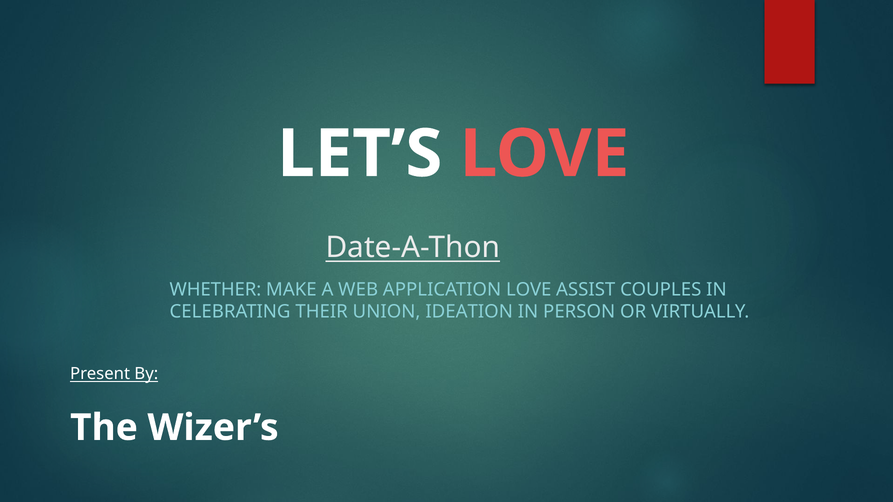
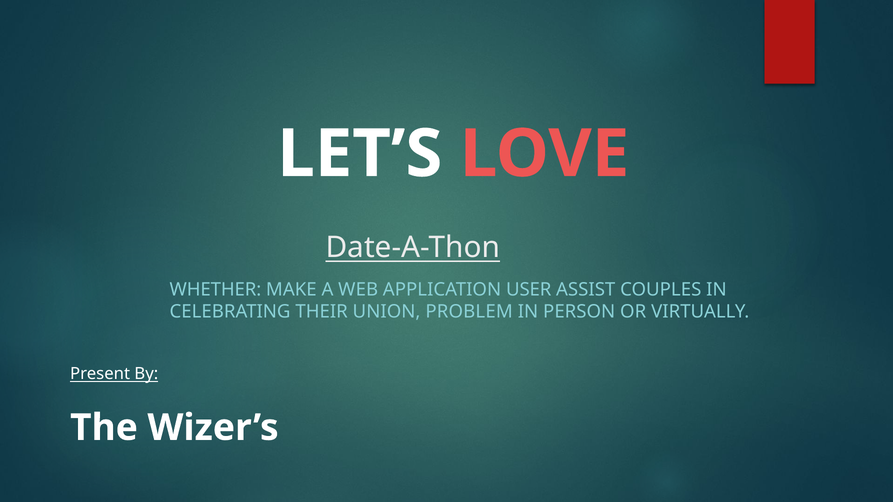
APPLICATION LOVE: LOVE -> USER (529, 290)
IDEATION: IDEATION -> PROBLEM (469, 312)
